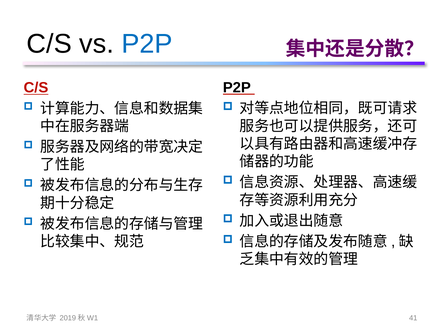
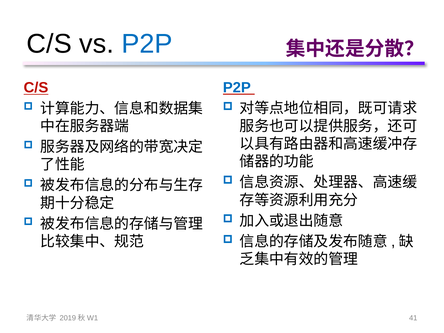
P2P colour: black -> blue (237, 88)
